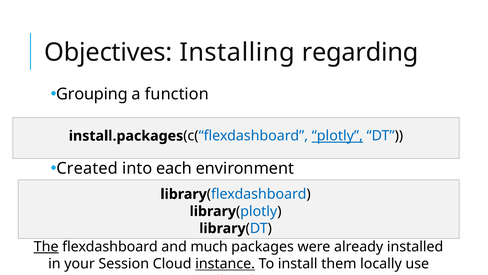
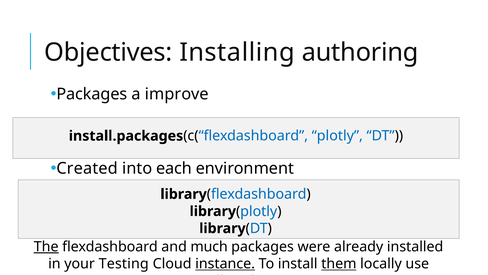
regarding: regarding -> authoring (360, 52)
Grouping: Grouping -> Packages (92, 94)
function: function -> improve (177, 94)
plotly underline: present -> none (337, 136)
Session: Session -> Testing (124, 263)
them underline: none -> present (339, 263)
